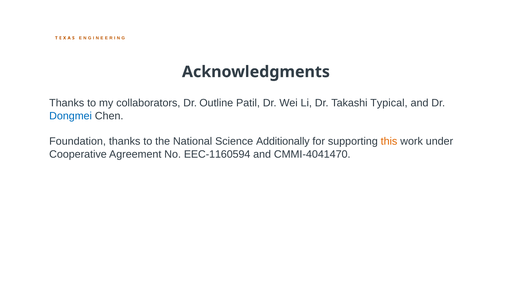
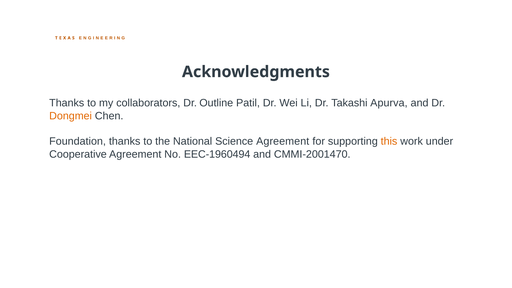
Typical: Typical -> Apurva (389, 103)
Dongmei colour: blue -> orange (71, 116)
Science Additionally: Additionally -> Agreement (283, 141)
EEC-1160594: EEC-1160594 -> EEC-1960494 (217, 154)
CMMI-4041470: CMMI-4041470 -> CMMI-2001470 (312, 154)
